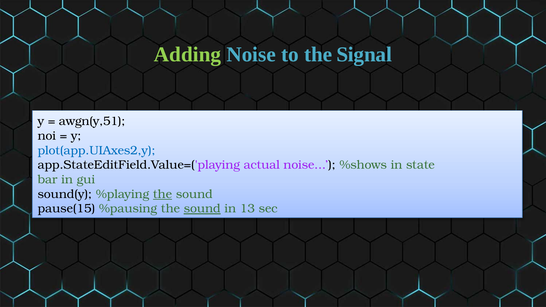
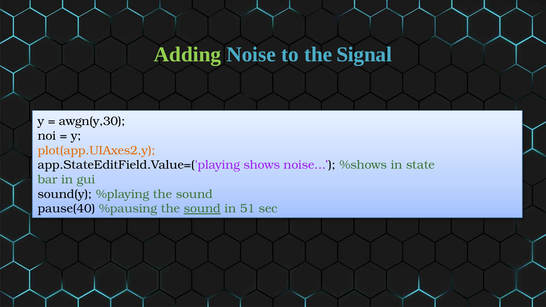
awgn(y,51: awgn(y,51 -> awgn(y,30 (92, 121)
plot(app.UIAxes2,y colour: blue -> orange (97, 150)
actual: actual -> shows (262, 165)
the underline: present -> none (163, 194)
pause(15: pause(15 -> pause(40 (66, 209)
13: 13 -> 51 (247, 209)
